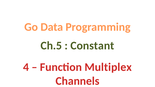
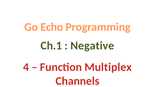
Data: Data -> Echo (52, 27)
Ch.5: Ch.5 -> Ch.1 (51, 46)
Constant: Constant -> Negative (92, 46)
